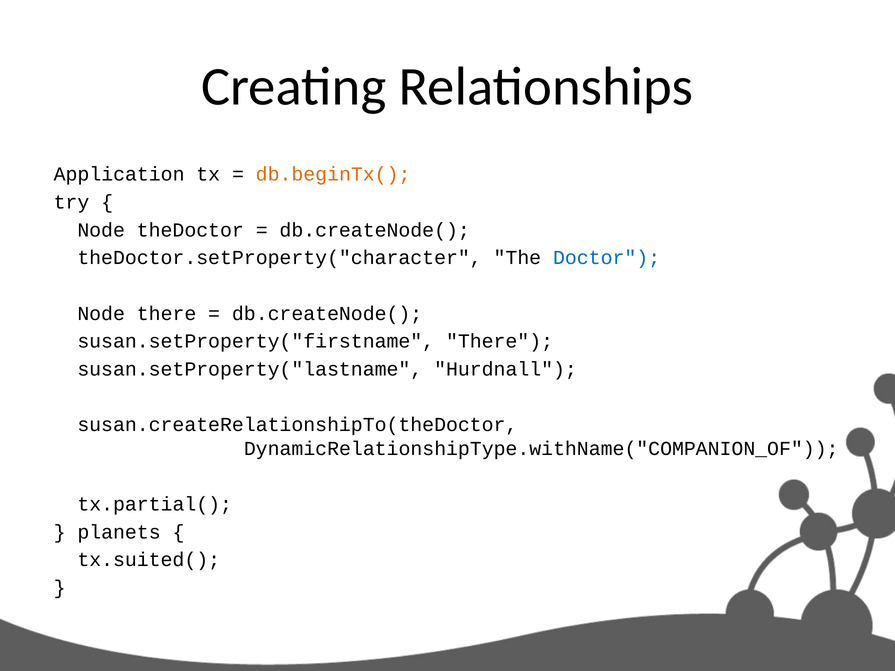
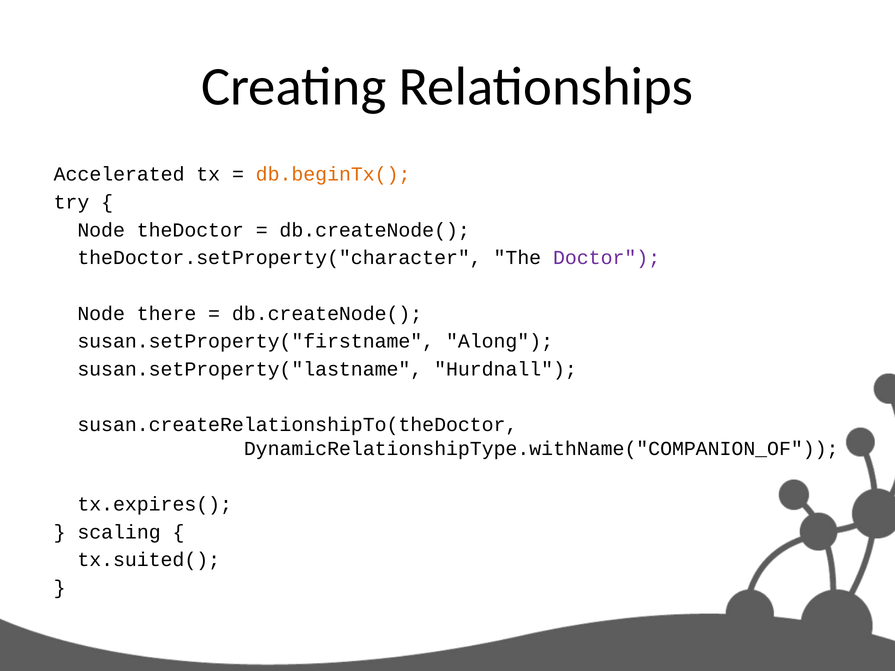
Application: Application -> Accelerated (119, 174)
Doctor colour: blue -> purple (607, 258)
susan.setProperty("firstname There: There -> Along (500, 341)
tx.partial(: tx.partial( -> tx.expires( (155, 504)
planets: planets -> scaling (119, 532)
